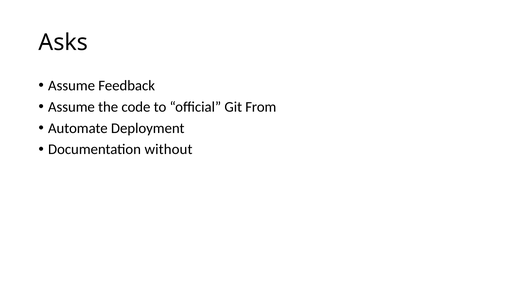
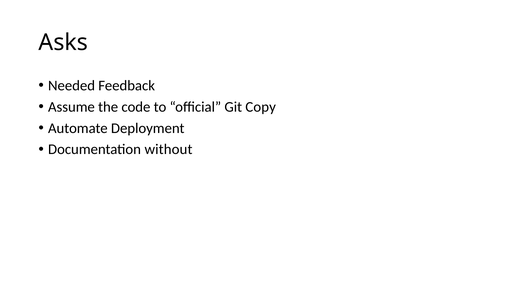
Assume: Assume -> Needed (72, 86)
From: From -> Copy (261, 107)
